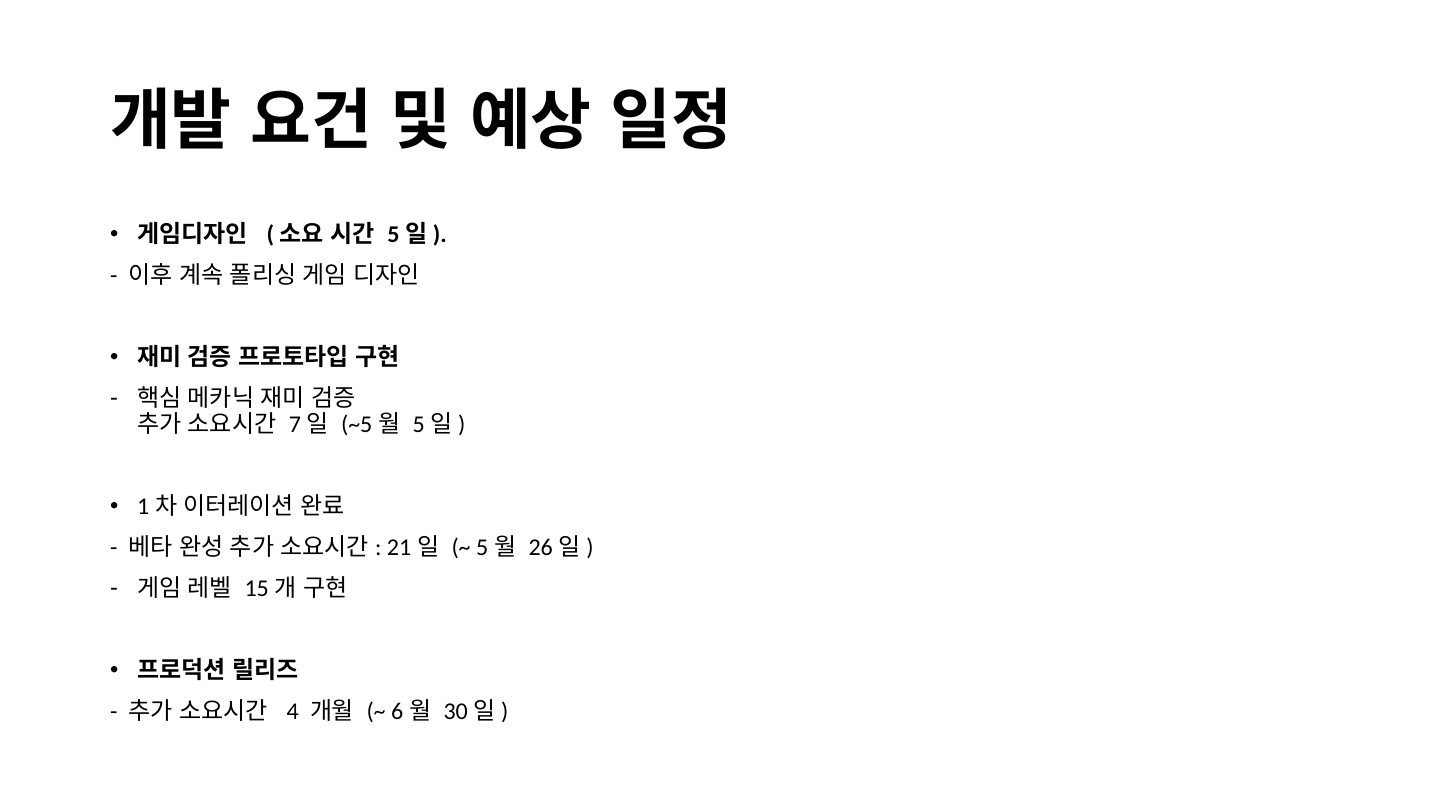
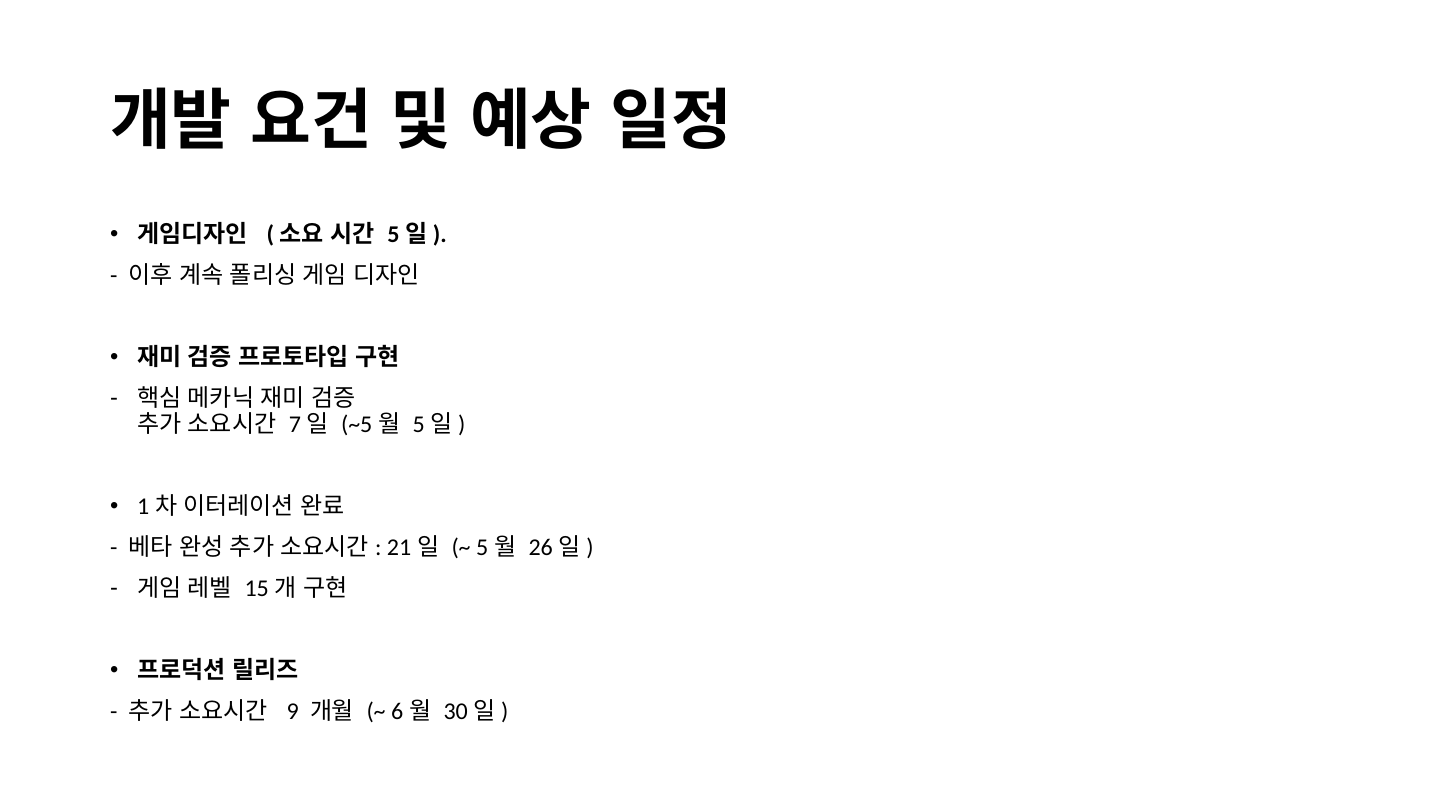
4: 4 -> 9 (293, 712)
